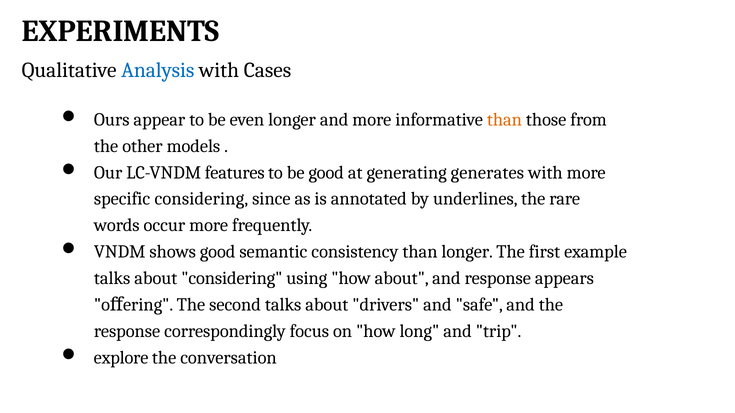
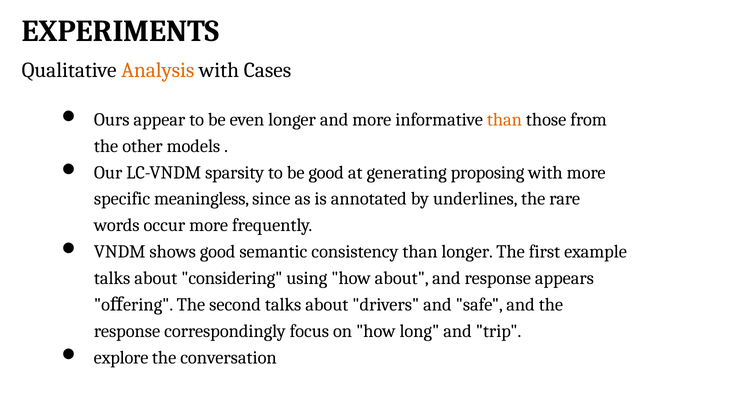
Analysis colour: blue -> orange (158, 70)
features: features -> sparsity (235, 173)
generates: generates -> proposing (488, 173)
specific considering: considering -> meaningless (202, 199)
